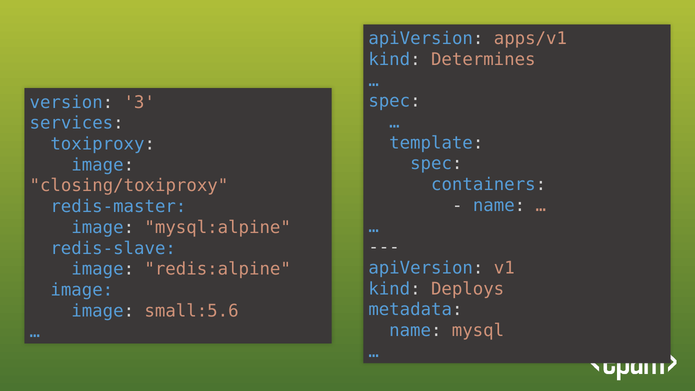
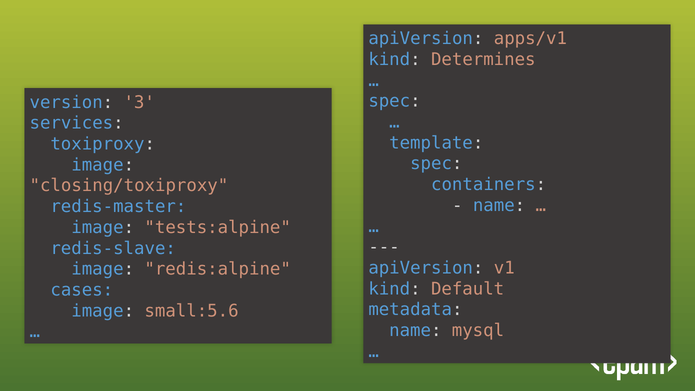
mysql:alpine: mysql:alpine -> tests:alpine (218, 227)
Deploys: Deploys -> Default (468, 289)
image: image -> cases (82, 290)
